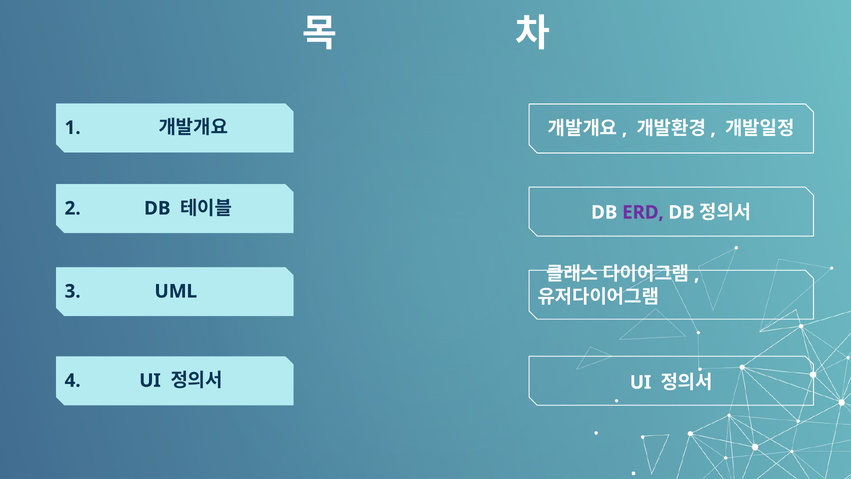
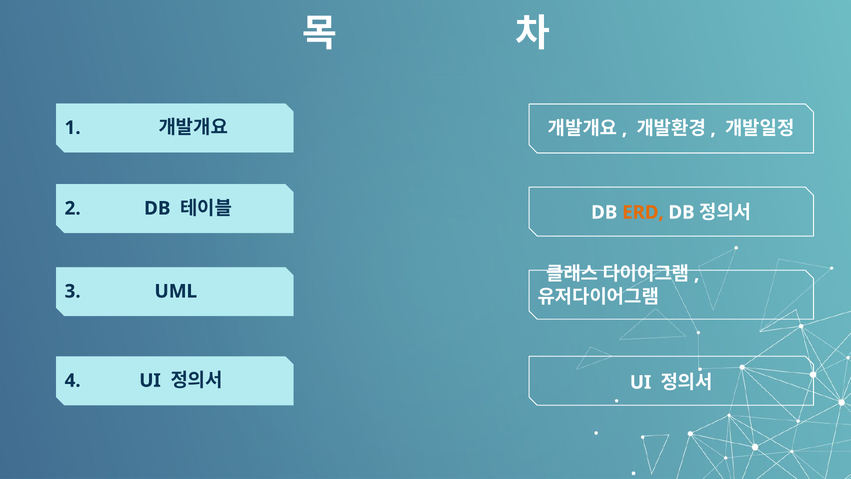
ERD colour: purple -> orange (643, 212)
